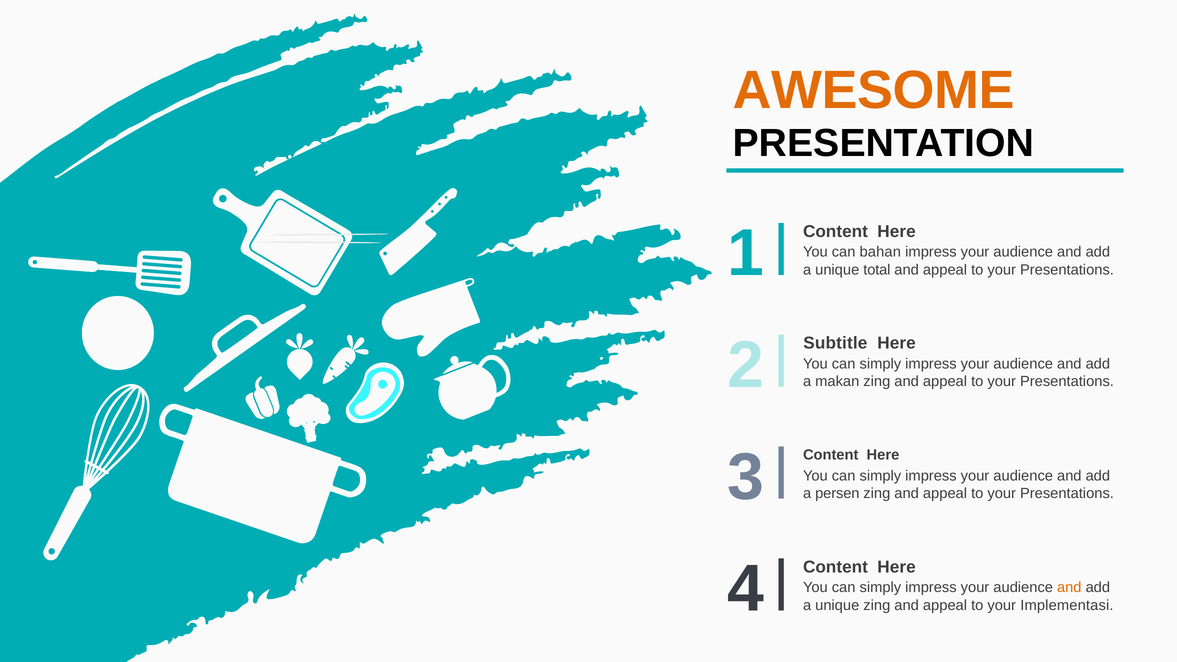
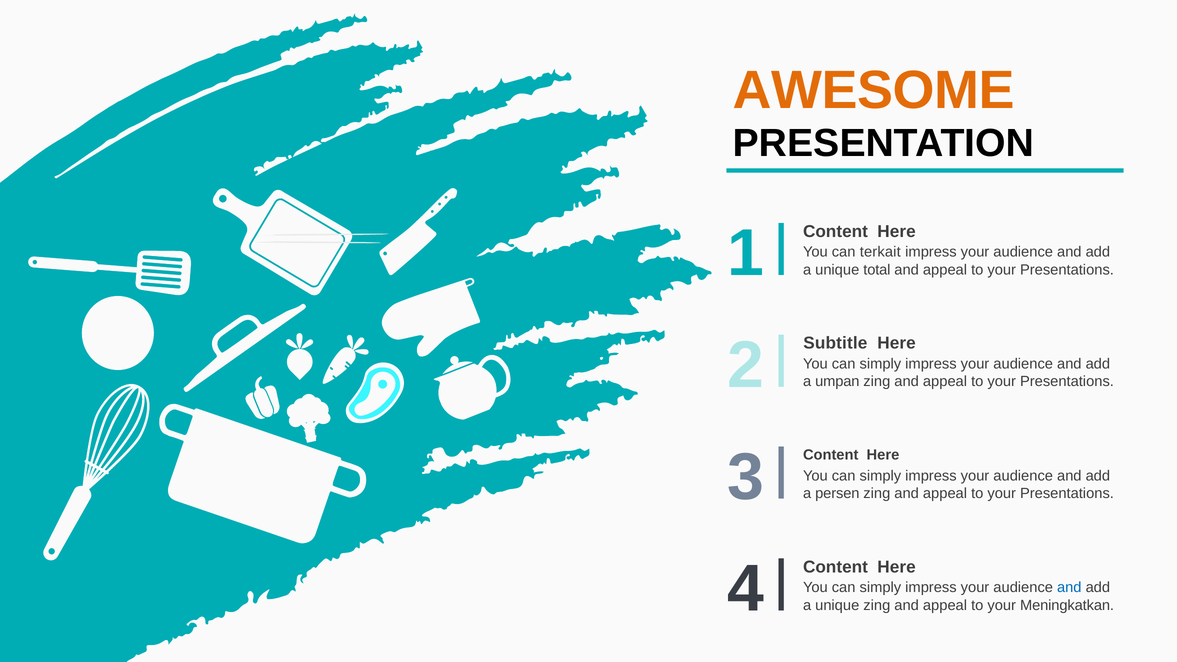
bahan: bahan -> terkait (880, 252)
makan: makan -> umpan (837, 382)
and colour: orange -> blue (1069, 588)
Implementasi: Implementasi -> Meningkatkan (1067, 605)
